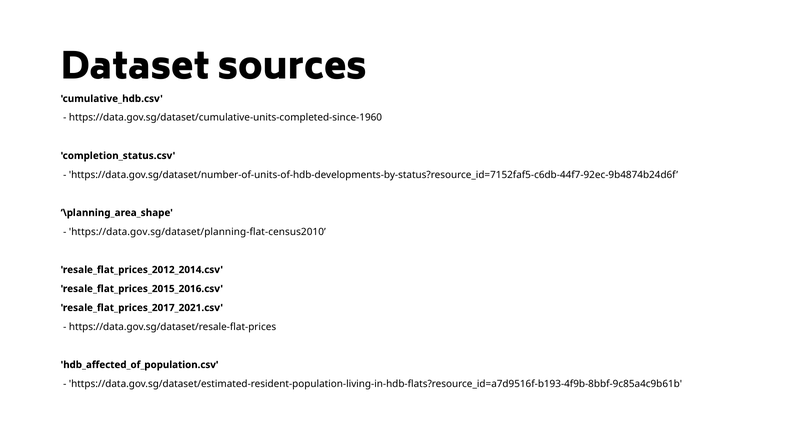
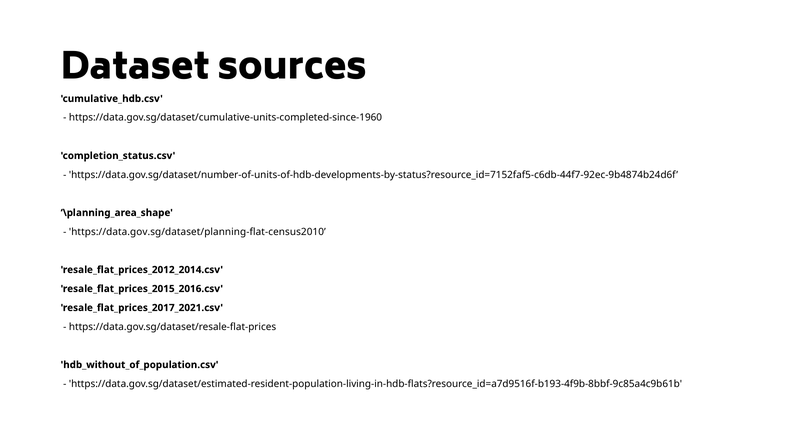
hdb_affected_of_population.csv: hdb_affected_of_population.csv -> hdb_without_of_population.csv (140, 365)
